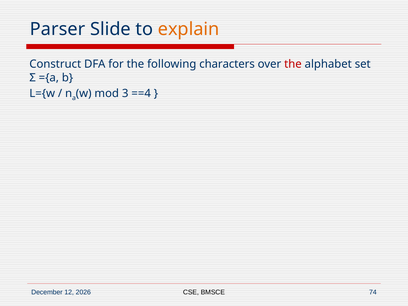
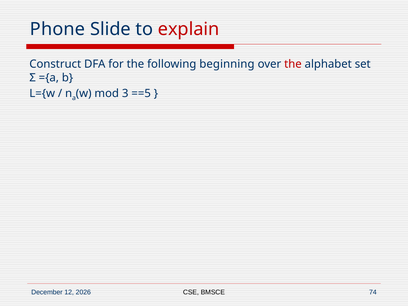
Parser: Parser -> Phone (58, 29)
explain colour: orange -> red (189, 29)
characters: characters -> beginning (227, 64)
==4: ==4 -> ==5 (141, 94)
